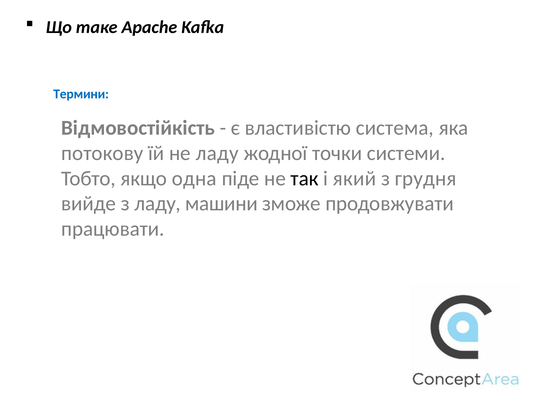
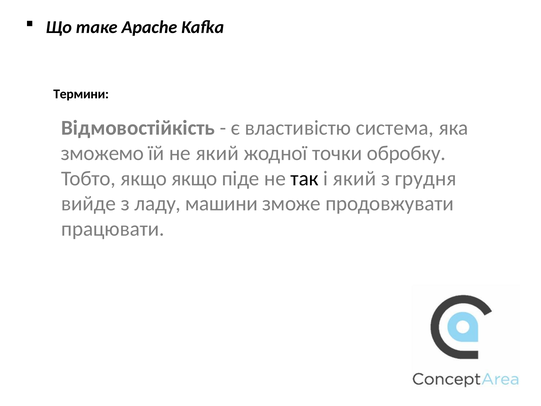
Термини colour: blue -> black (81, 94)
потокову: потокову -> зможемо (102, 153)
не ладу: ладу -> який (217, 153)
системи: системи -> обробку (406, 153)
якщо одна: одна -> якщо (194, 178)
